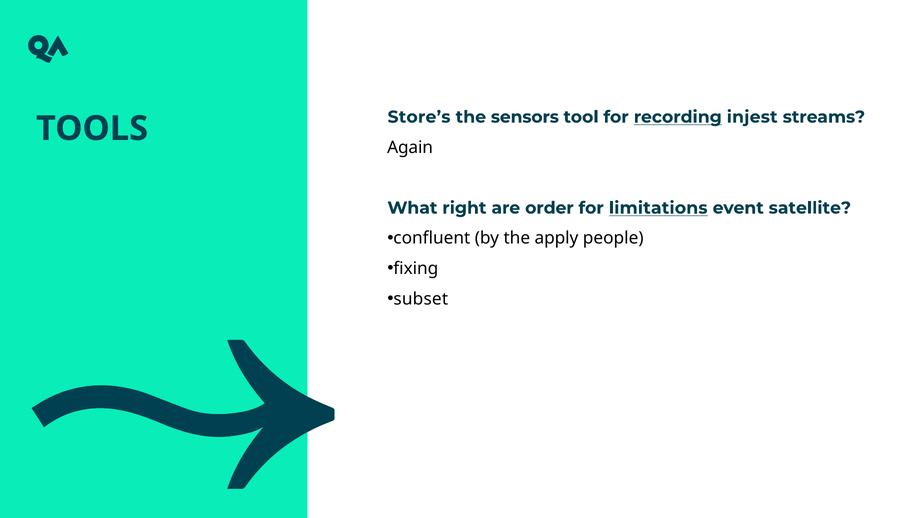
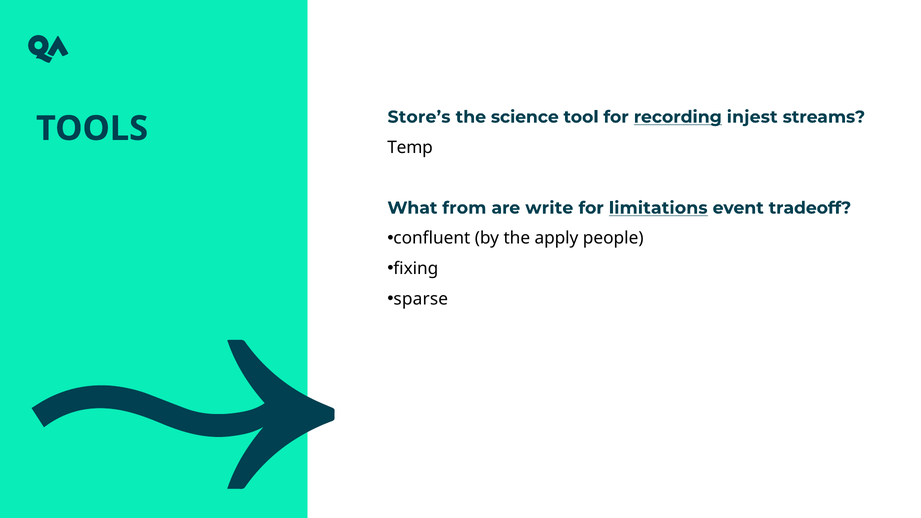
sensors: sensors -> science (525, 117)
Again: Again -> Temp (410, 147)
right: right -> from (464, 208)
order: order -> write (549, 208)
satellite: satellite -> tradeoff (810, 208)
subset: subset -> sparse (421, 299)
